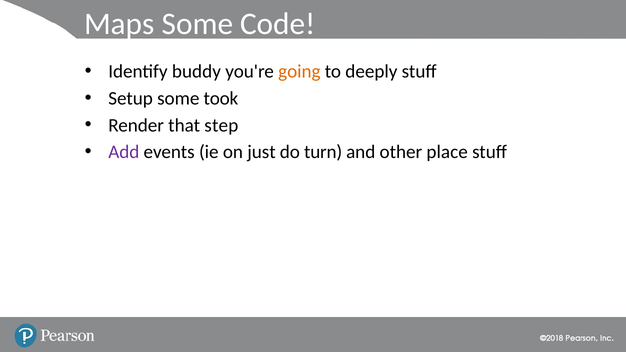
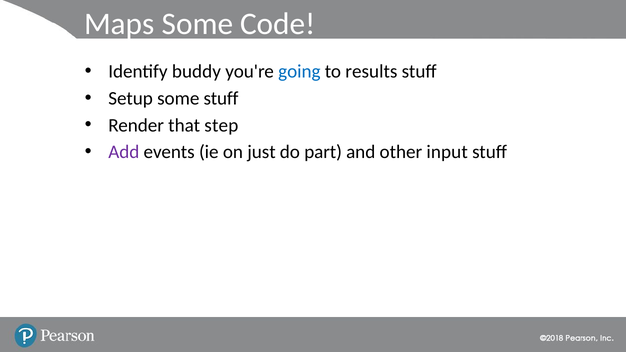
going colour: orange -> blue (299, 72)
deeply: deeply -> results (371, 72)
some took: took -> stuff (221, 98)
turn: turn -> part (323, 152)
place: place -> input (447, 152)
